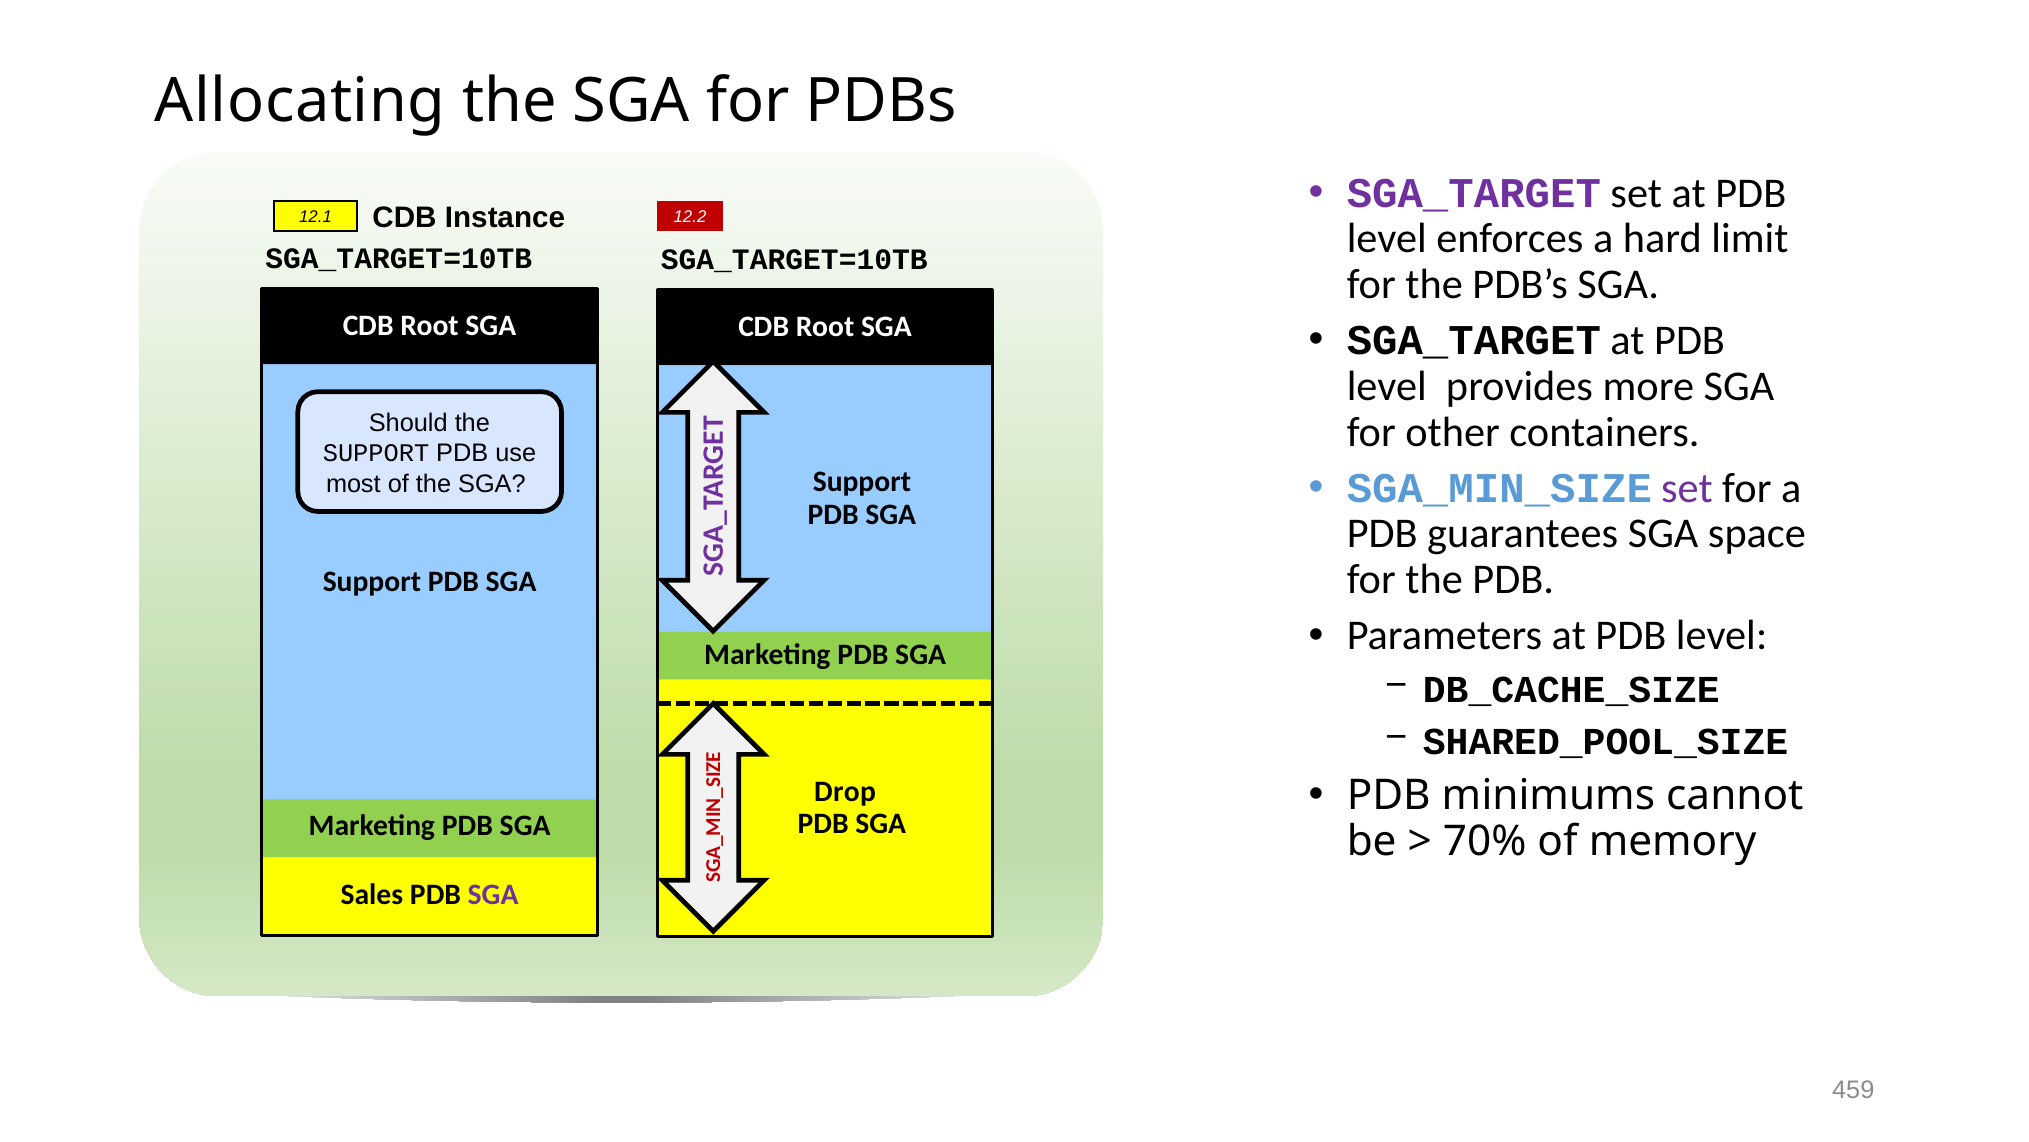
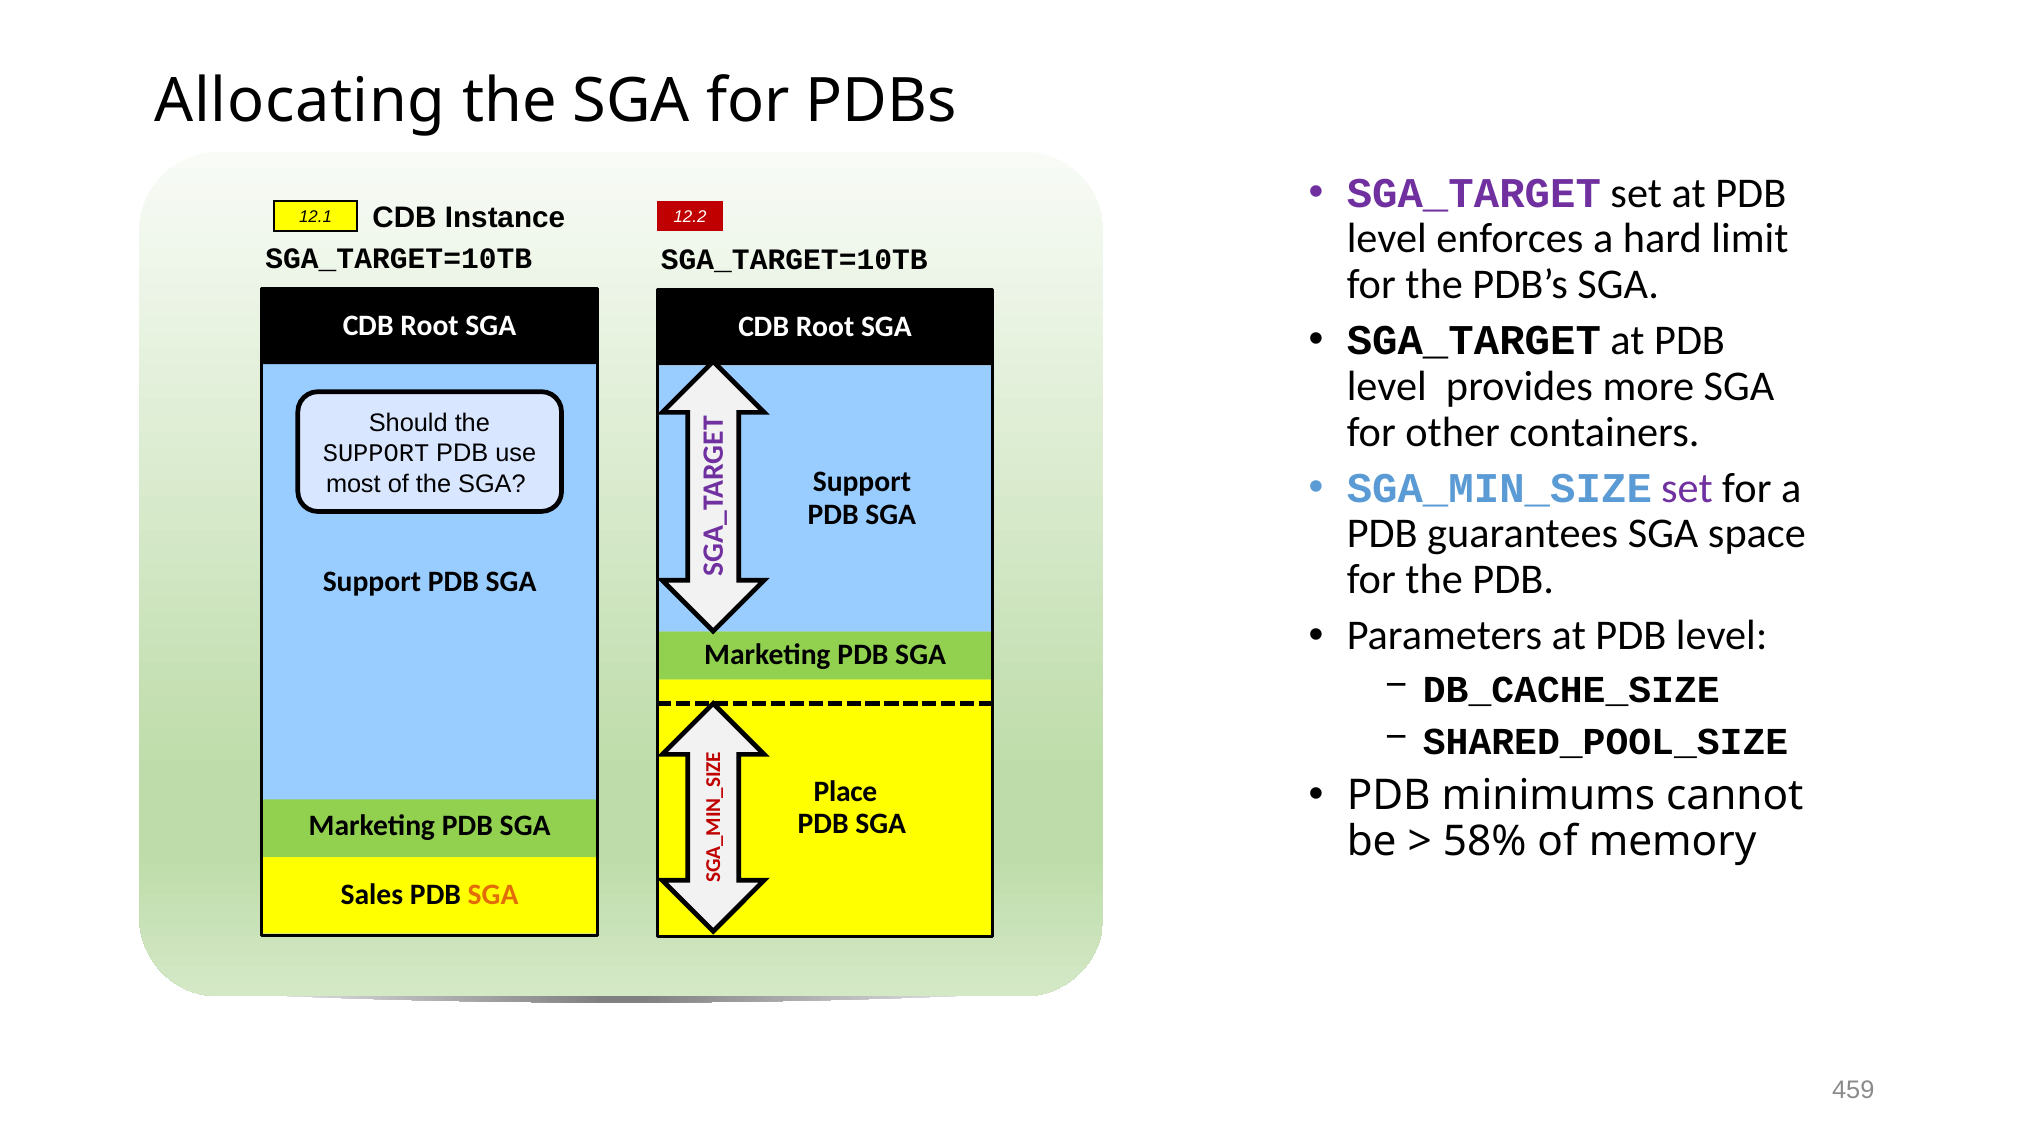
Drop: Drop -> Place (845, 792)
70%: 70% -> 58% (1485, 841)
SGA colour: purple -> orange (493, 895)
